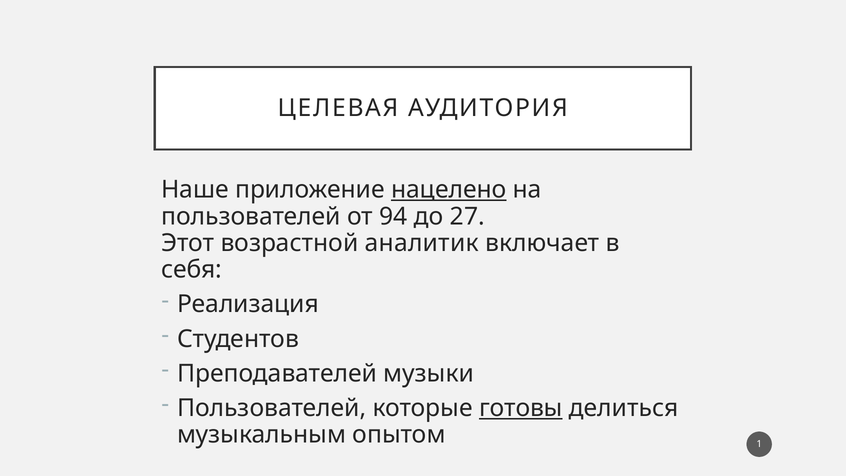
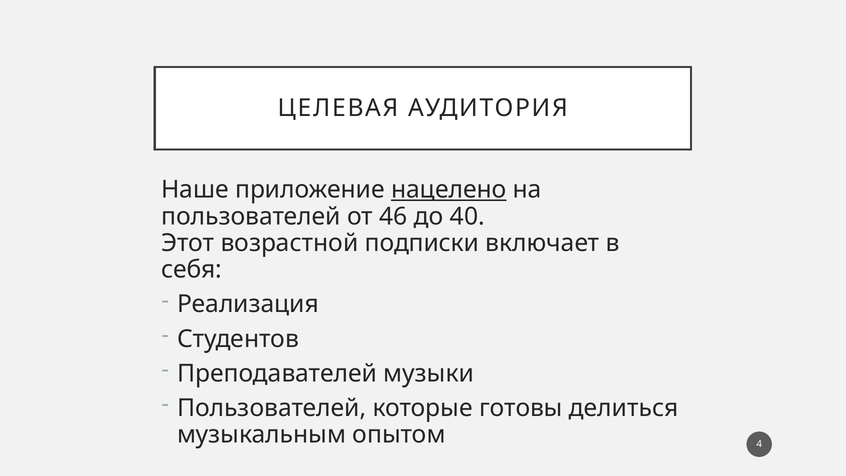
94: 94 -> 46 (393, 216)
27: 27 -> 40 (467, 216)
аналитик: аналитик -> подписки (422, 243)
готовы underline: present -> none (521, 408)
1: 1 -> 4 (759, 444)
